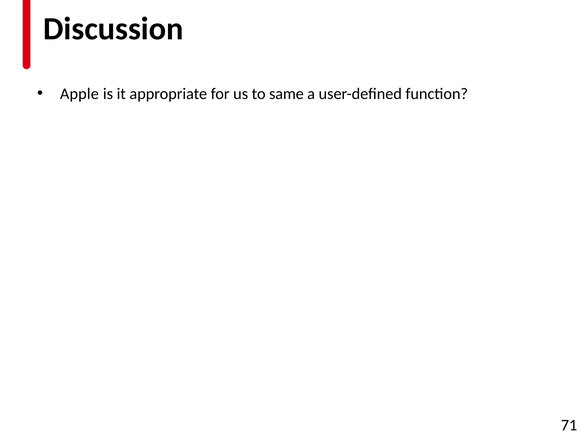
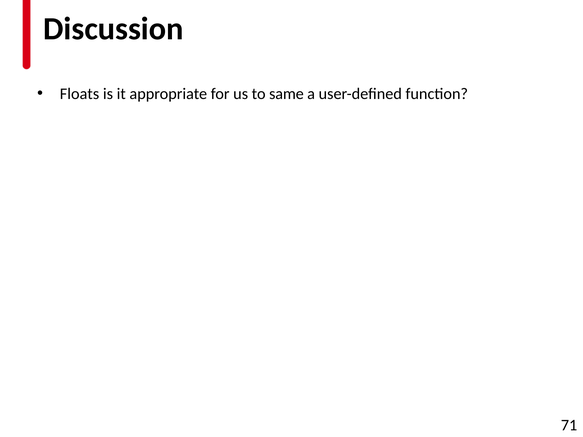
Apple: Apple -> Floats (79, 94)
